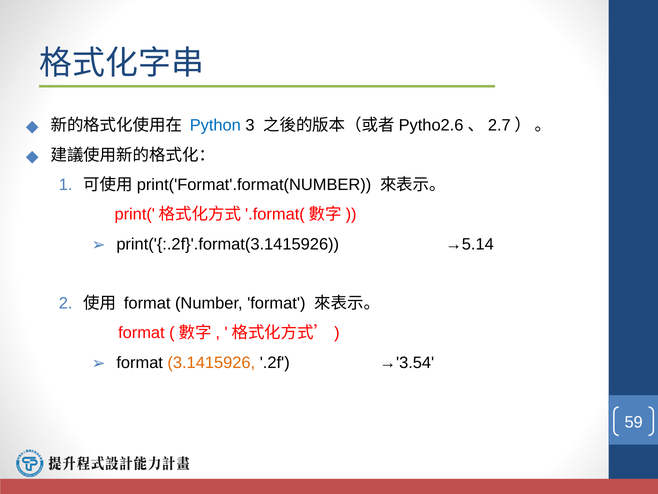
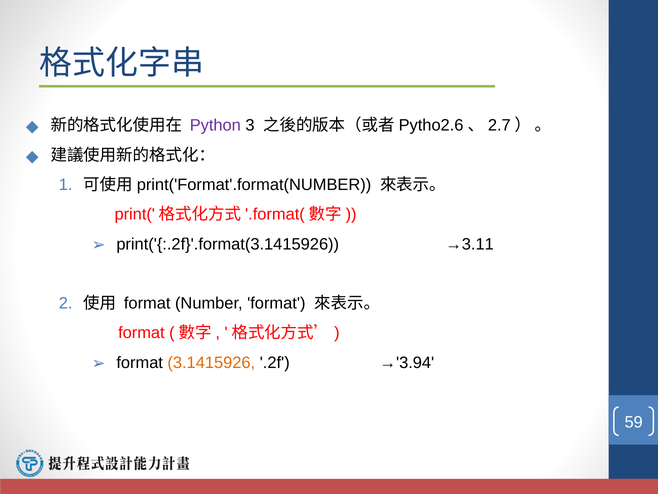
Python colour: blue -> purple (215, 125)
→5.14: →5.14 -> →3.11 (470, 244)
→'3.54: →'3.54 -> →'3.94 (407, 362)
